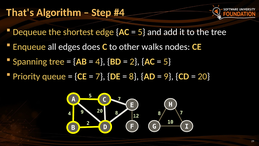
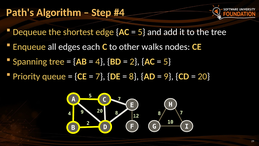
That's: That's -> Path's (20, 13)
does: does -> each (91, 47)
